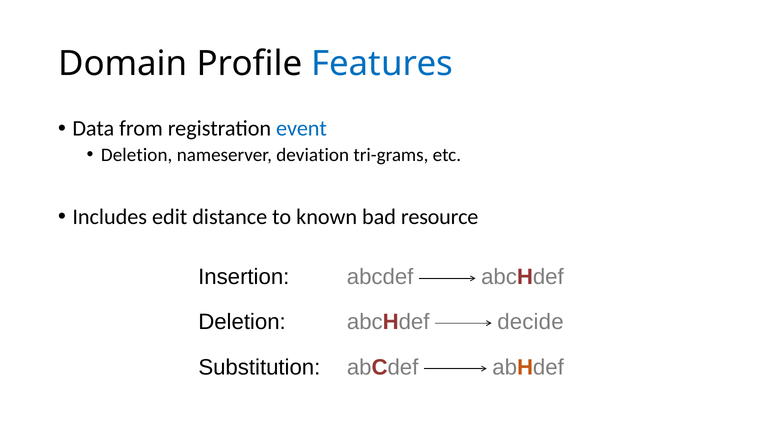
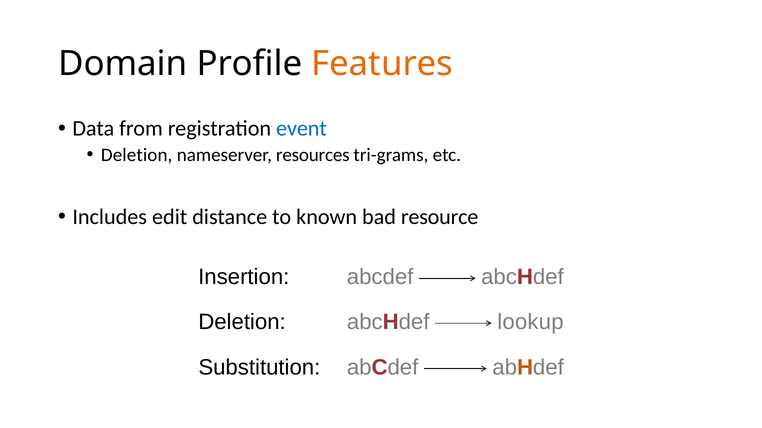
Features colour: blue -> orange (382, 64)
deviation: deviation -> resources (313, 155)
decide: decide -> lookup (530, 322)
